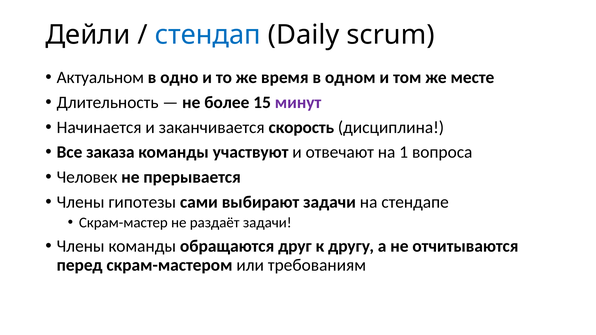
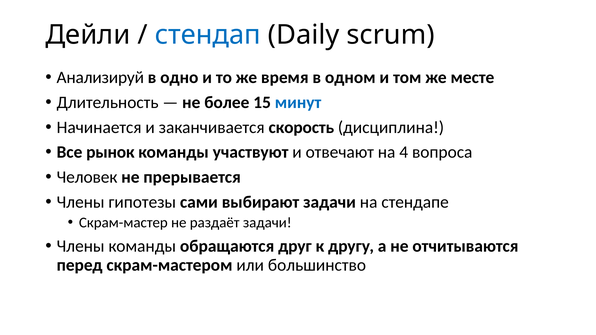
Актуальном: Актуальном -> Анализируй (100, 78)
минут colour: purple -> blue (298, 102)
заказа: заказа -> рынок (110, 152)
1: 1 -> 4 (404, 152)
требованиям: требованиям -> большинство (317, 265)
